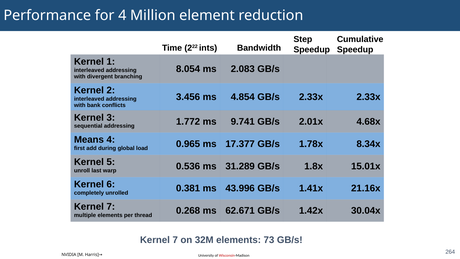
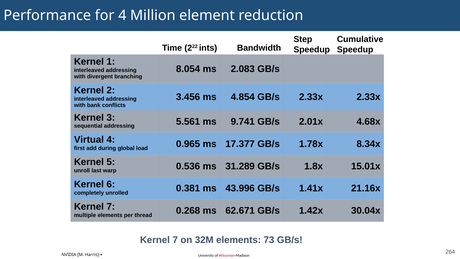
1.772: 1.772 -> 5.561 (188, 121)
Means: Means -> Virtual (89, 140)
